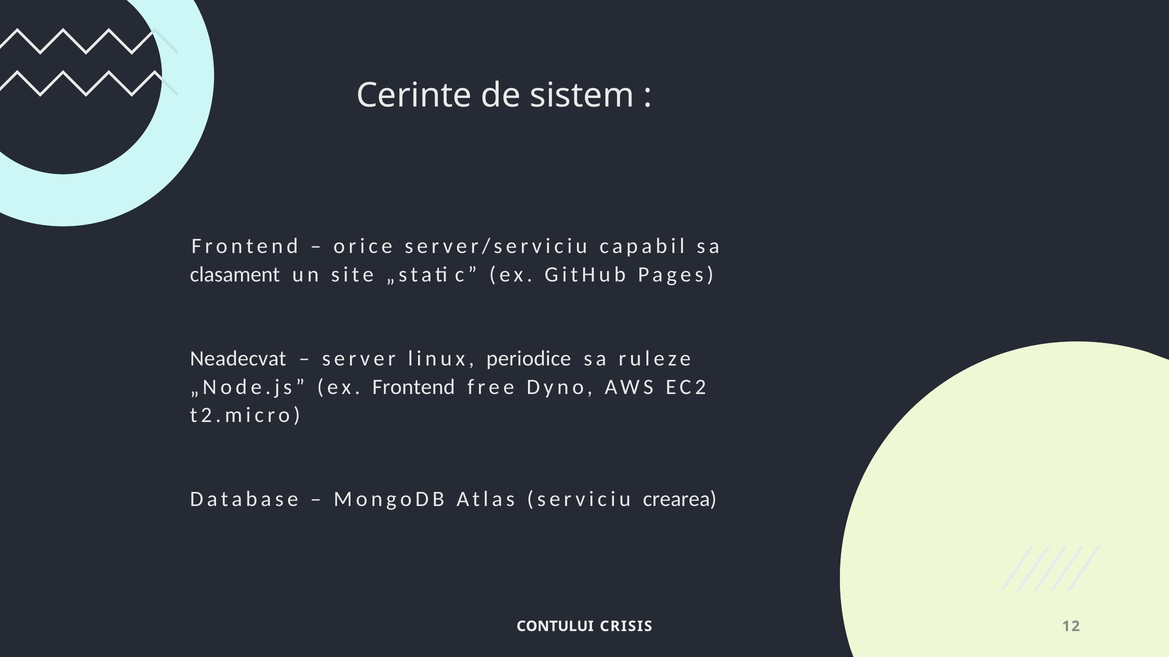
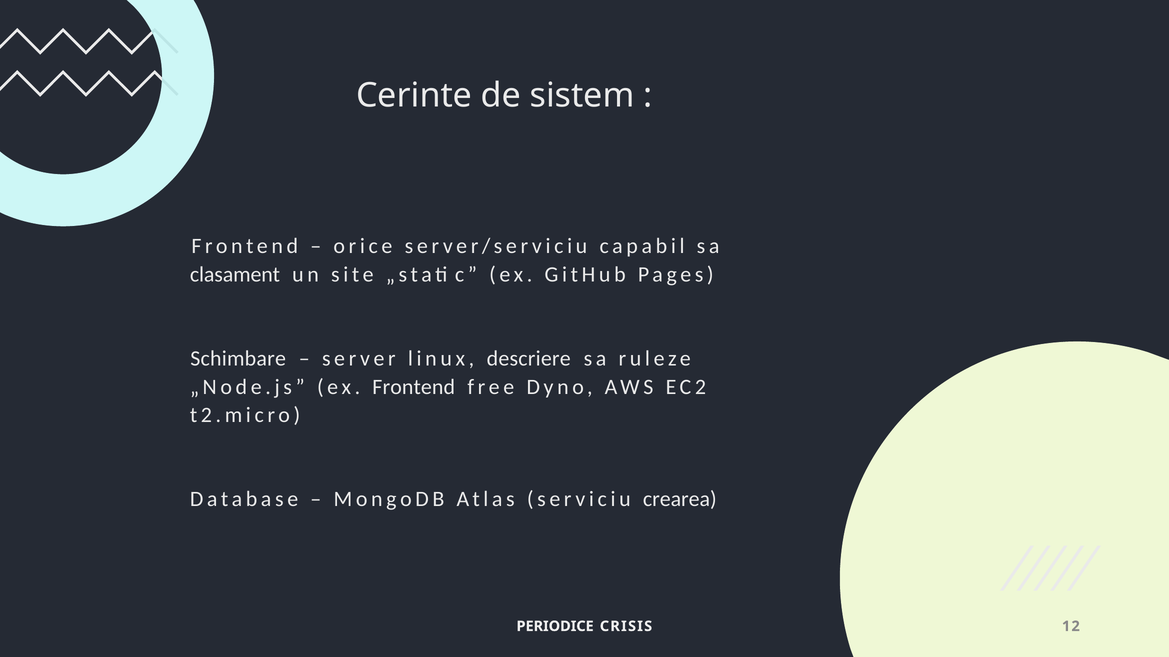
Neadecvat: Neadecvat -> Schimbare (238, 359)
periodice: periodice -> descriere (529, 359)
CONTULUI: CONTULUI -> PERIODICE (555, 627)
